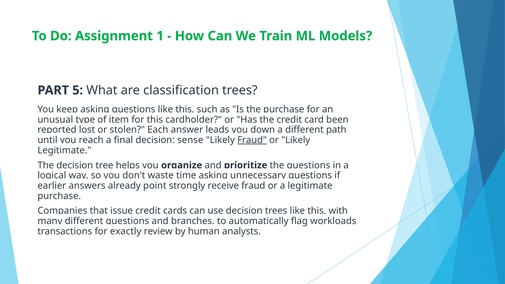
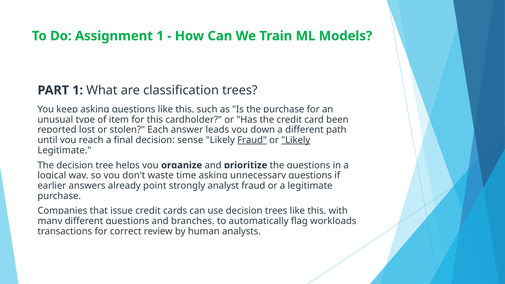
PART 5: 5 -> 1 (78, 90)
Likely underline: none -> present (296, 140)
receive: receive -> analyst (223, 186)
exactly: exactly -> correct (126, 231)
